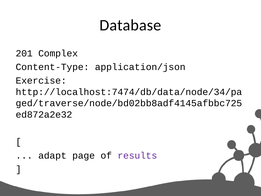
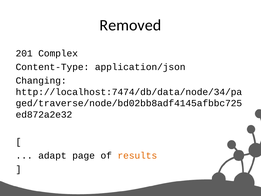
Database: Database -> Removed (130, 25)
Exercise: Exercise -> Changing (41, 81)
results colour: purple -> orange (137, 155)
